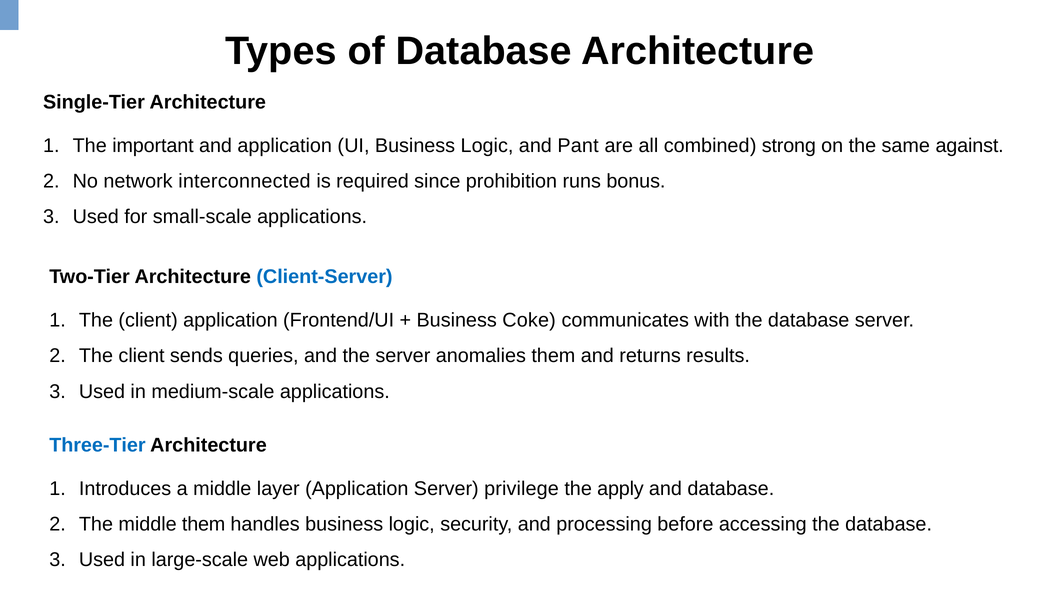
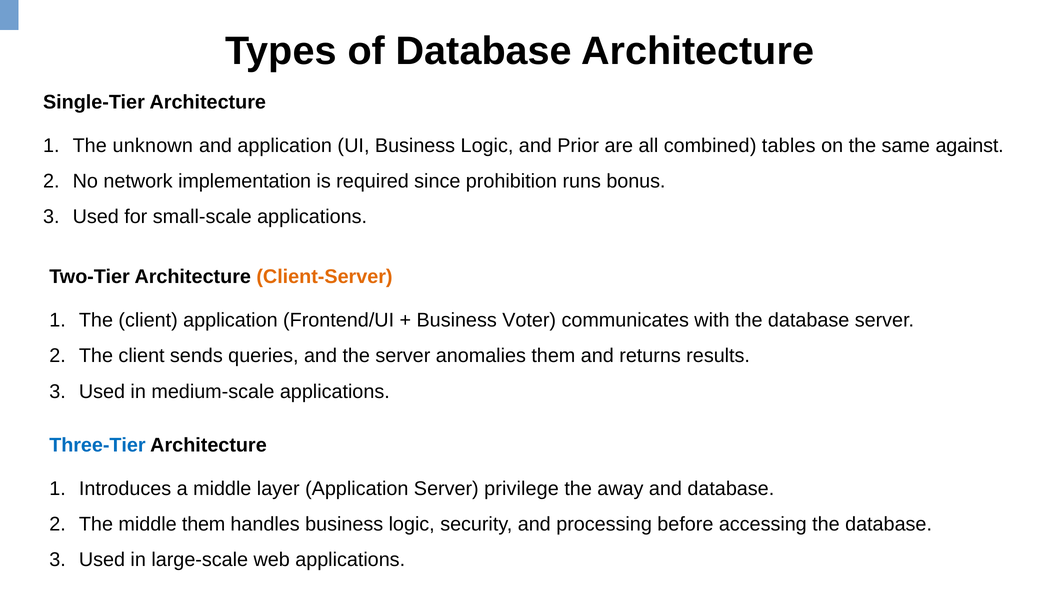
important: important -> unknown (153, 146)
Pant: Pant -> Prior (578, 146)
strong: strong -> tables (789, 146)
interconnected: interconnected -> implementation (245, 181)
Client-Server colour: blue -> orange (324, 276)
Coke: Coke -> Voter (529, 320)
apply: apply -> away (620, 488)
